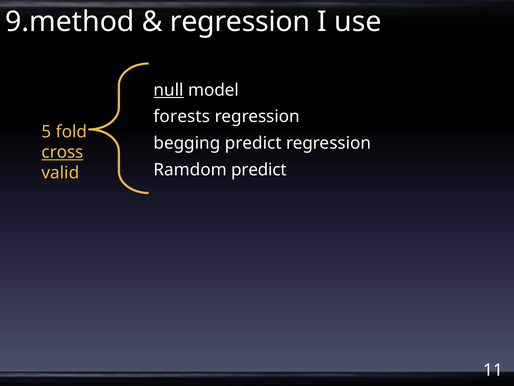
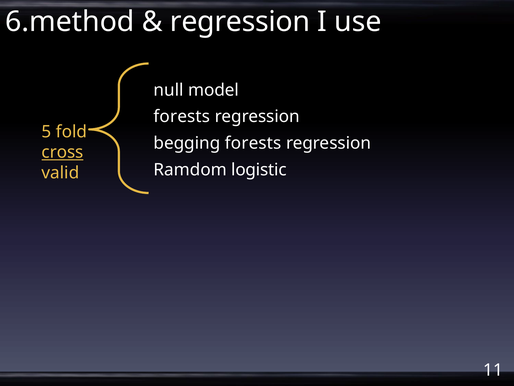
9.method: 9.method -> 6.method (70, 22)
null underline: present -> none (169, 90)
begging predict: predict -> forests (253, 143)
Ramdom predict: predict -> logistic (259, 170)
